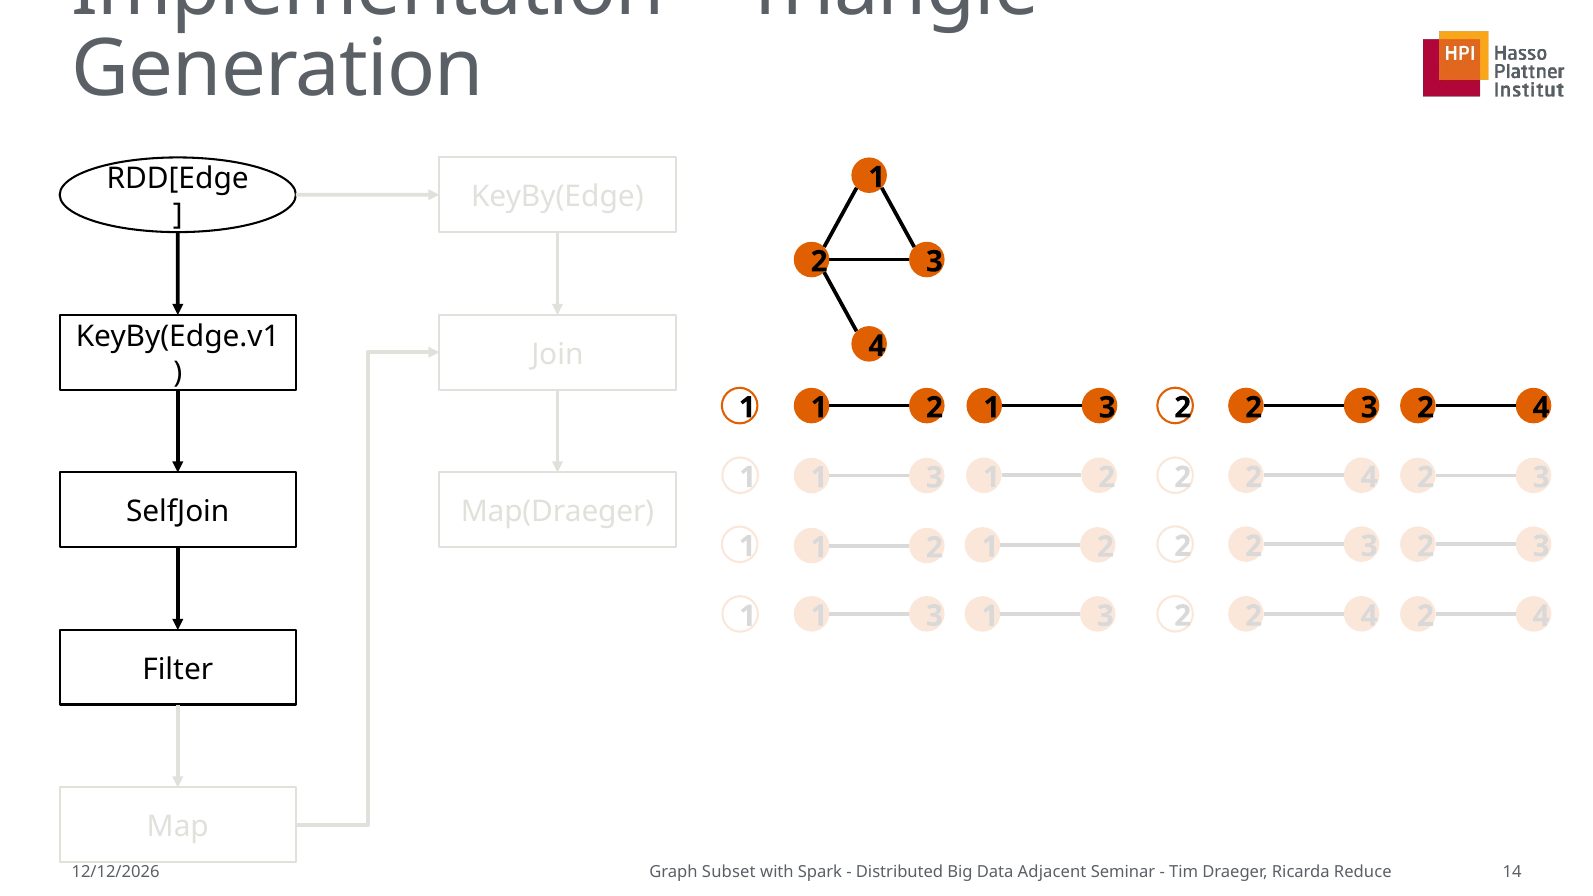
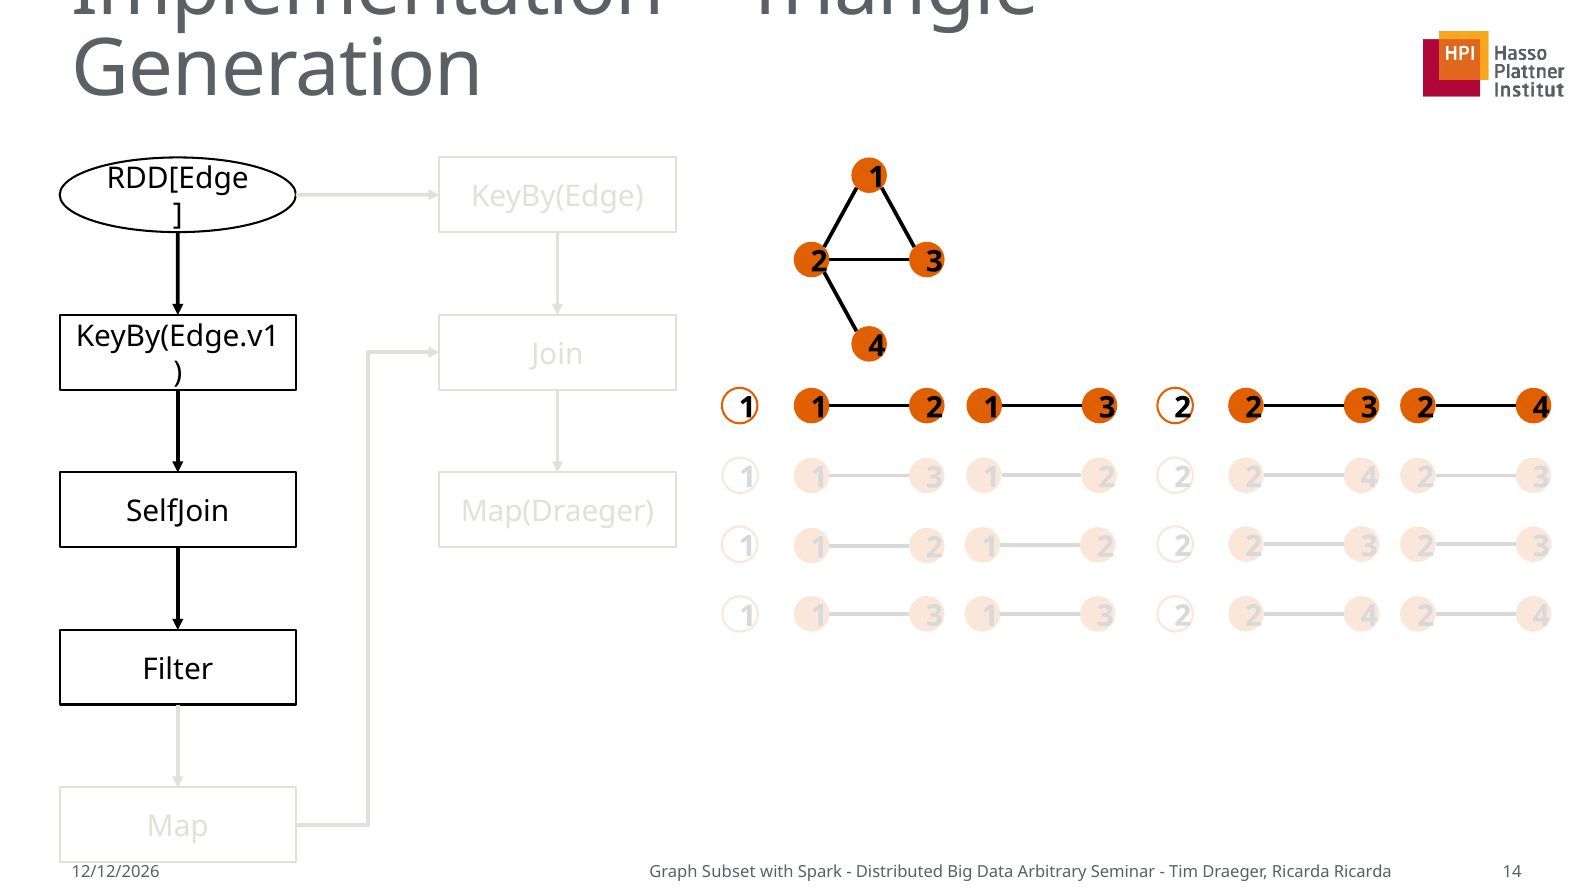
Adjacent: Adjacent -> Arbitrary (1052, 872)
Ricarda Reduce: Reduce -> Ricarda (1363, 872)
